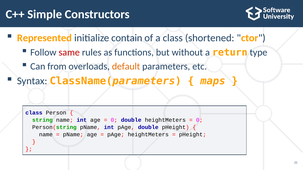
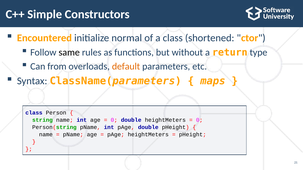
Represented: Represented -> Encountered (44, 38)
contain: contain -> normal (127, 38)
same colour: red -> black (69, 53)
